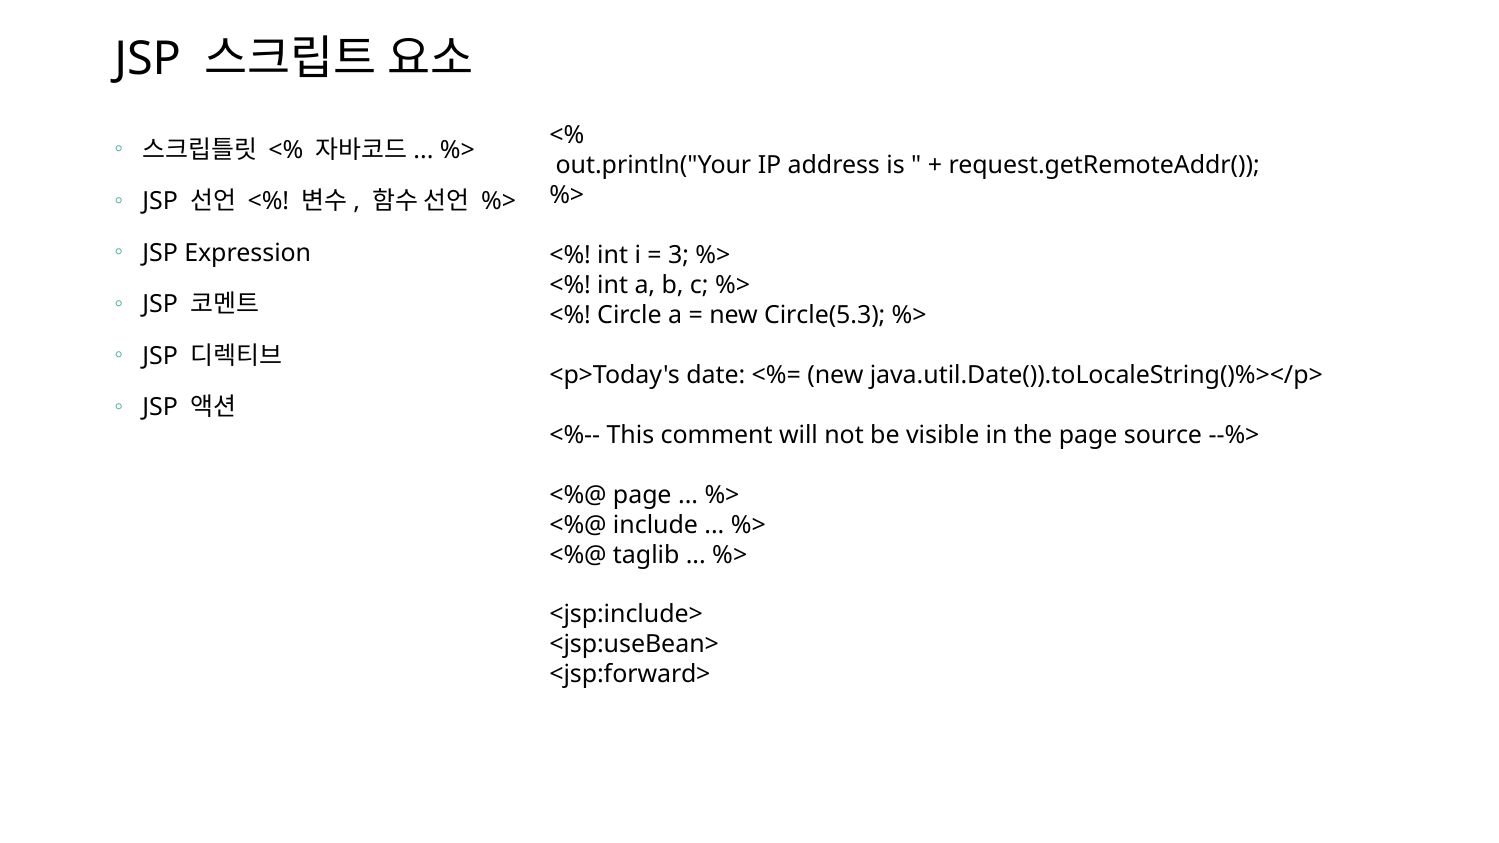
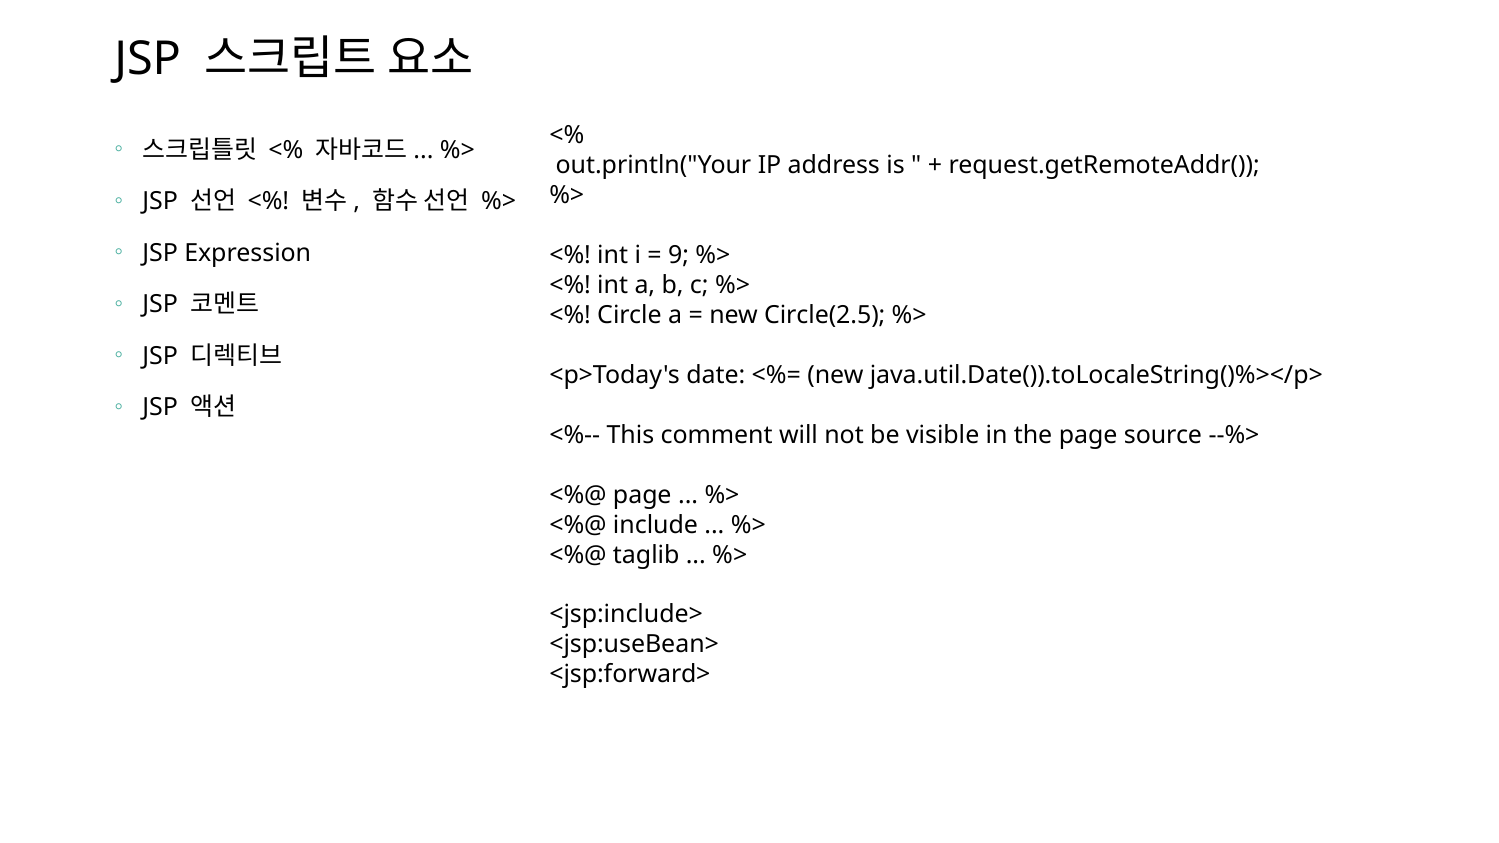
3: 3 -> 9 (679, 255)
Circle(5.3: Circle(5.3 -> Circle(2.5 (825, 315)
